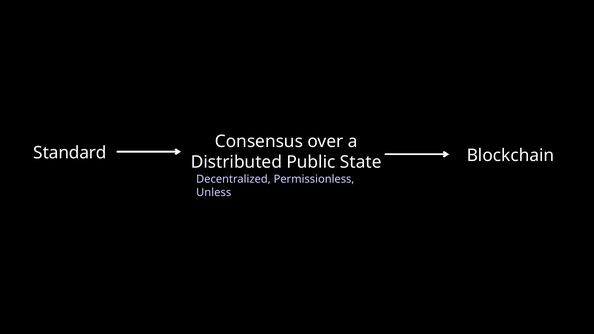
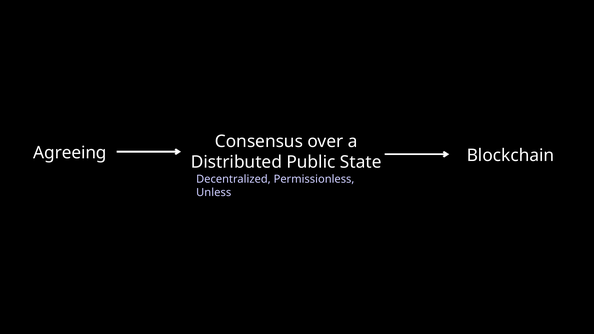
Standard: Standard -> Agreeing (70, 153)
